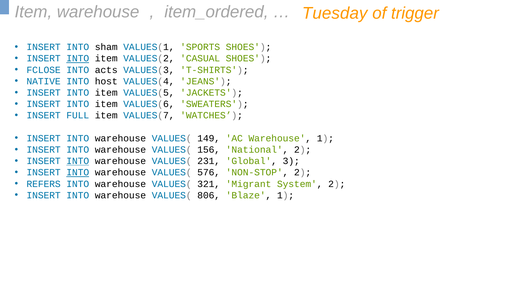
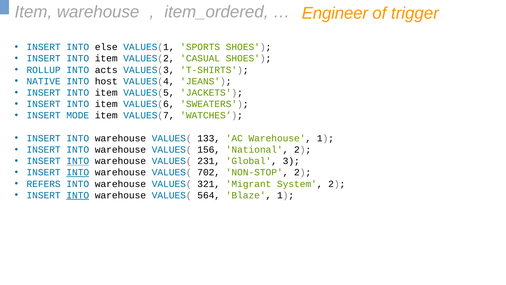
Tuesday: Tuesday -> Engineer (335, 13)
sham: sham -> else (106, 47)
INTO underline: present -> none (78, 58)
FCLOSE: FCLOSE -> ROLLUP (44, 70)
FULL: FULL -> MODE (78, 115)
149: 149 -> 133 (209, 138)
576: 576 -> 702 (209, 172)
INTO underline: none -> present (78, 195)
806: 806 -> 564 (209, 195)
